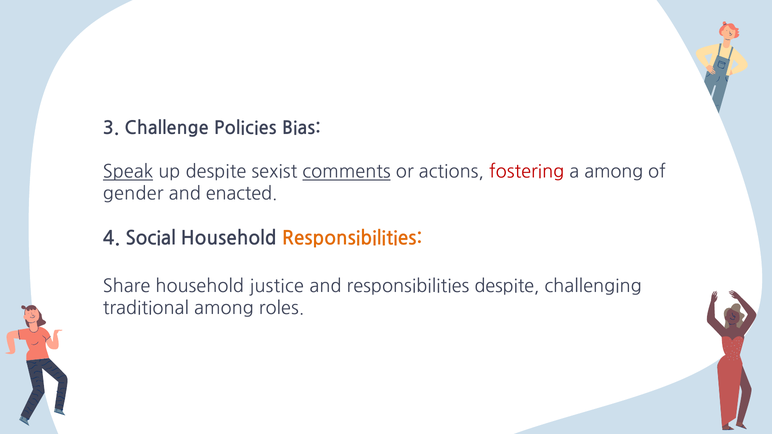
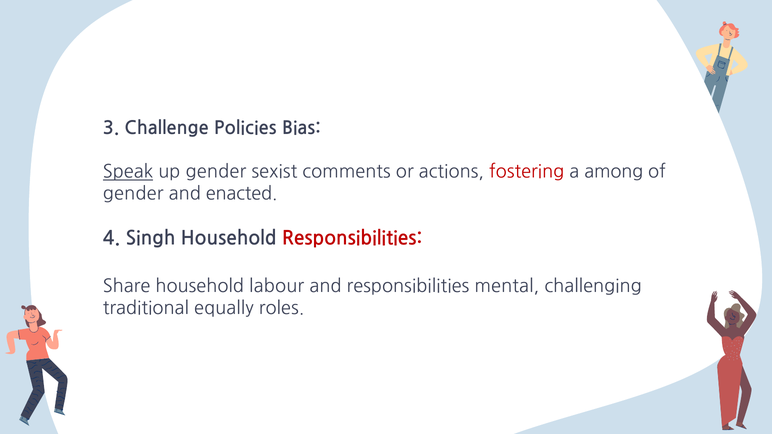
up despite: despite -> gender (216, 172)
comments underline: present -> none (347, 172)
Social: Social -> Singh (151, 238)
Responsibilities colour: orange -> red (352, 238)
justice: justice -> labour (277, 287)
responsibilities despite: despite -> mental (507, 287)
traditional among: among -> equally (224, 309)
